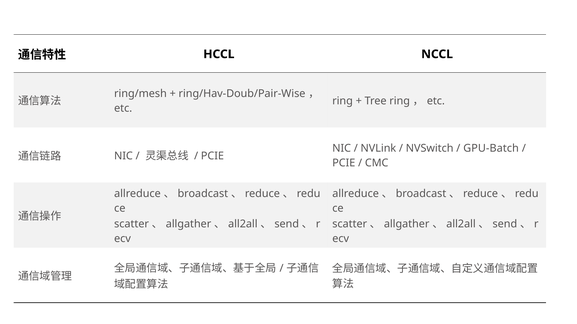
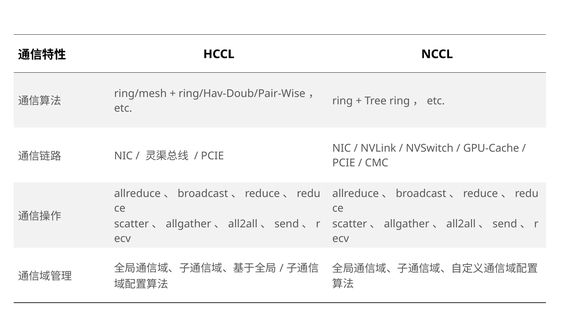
GPU-Batch: GPU-Batch -> GPU-Cache (491, 148)
